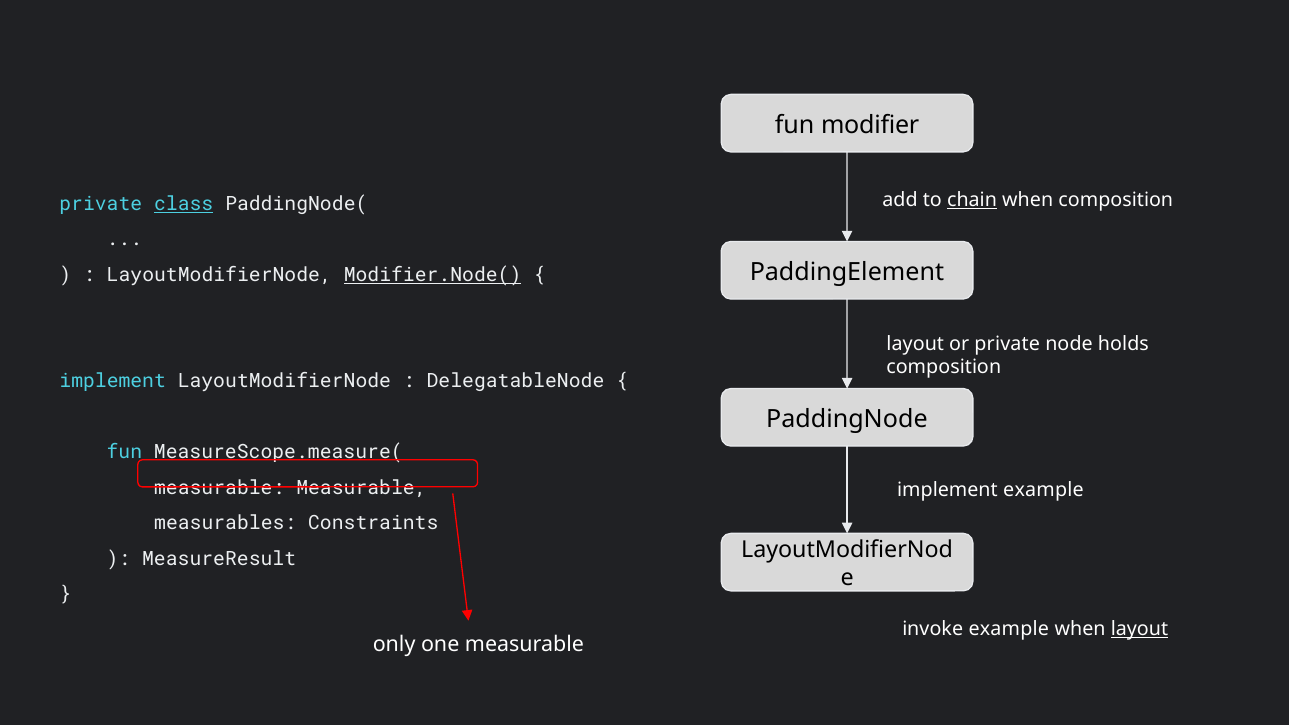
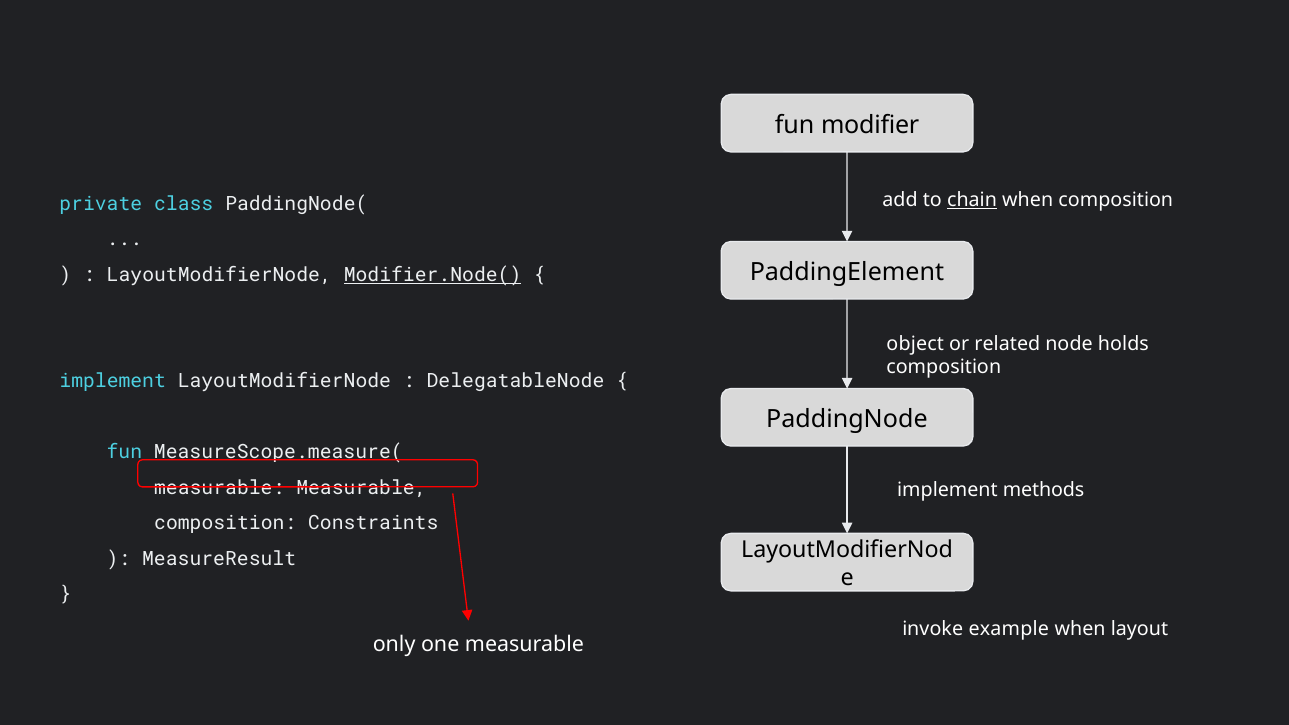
class underline: present -> none (184, 204)
layout: layout -> object (915, 344)
or private: private -> related (1007, 344)
implement example: example -> methods (1044, 490)
measurables: measurables -> composition (225, 523)
layout underline: present -> none (1140, 629)
